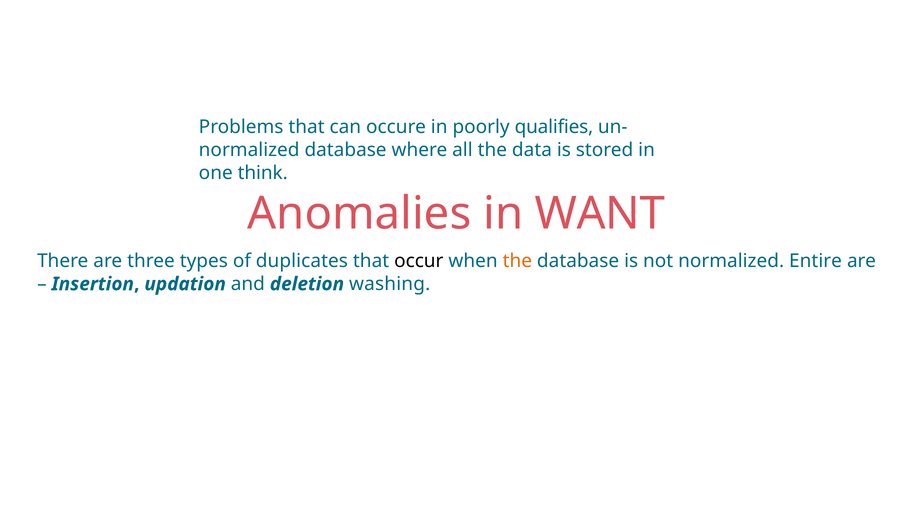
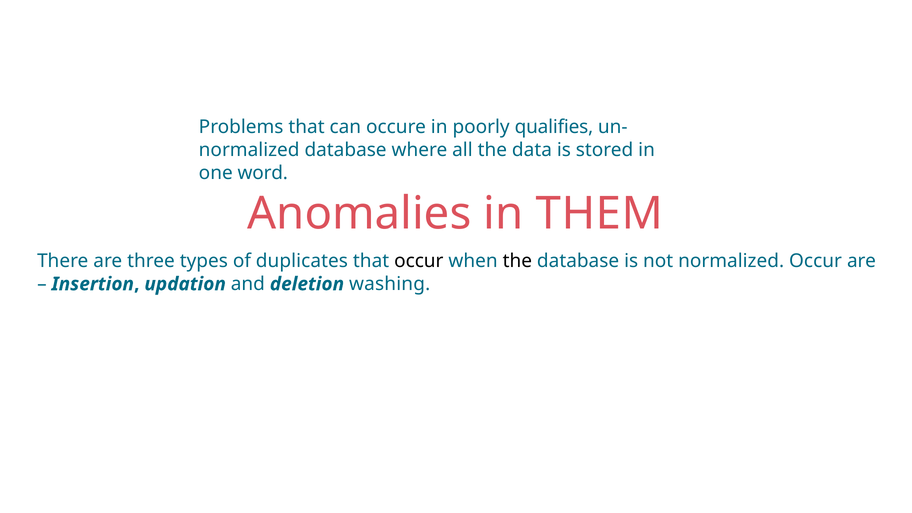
think: think -> word (263, 173)
WANT: WANT -> THEM (599, 214)
the colour: orange -> black (517, 261)
normalized Entire: Entire -> Occur (816, 261)
